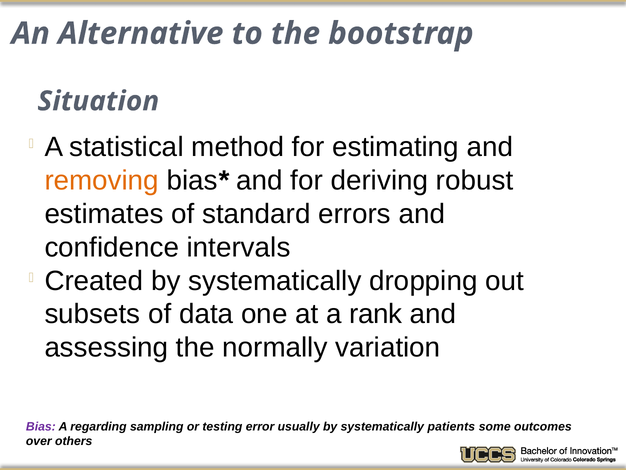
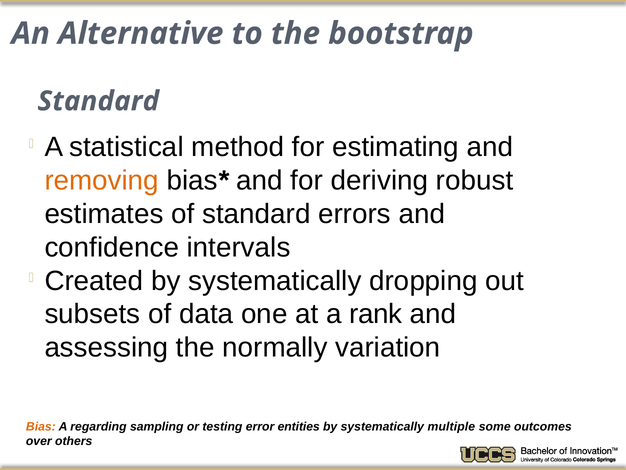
Situation: Situation -> Standard (98, 101)
Bias colour: purple -> orange (41, 426)
usually: usually -> entities (299, 426)
patients: patients -> multiple (451, 426)
